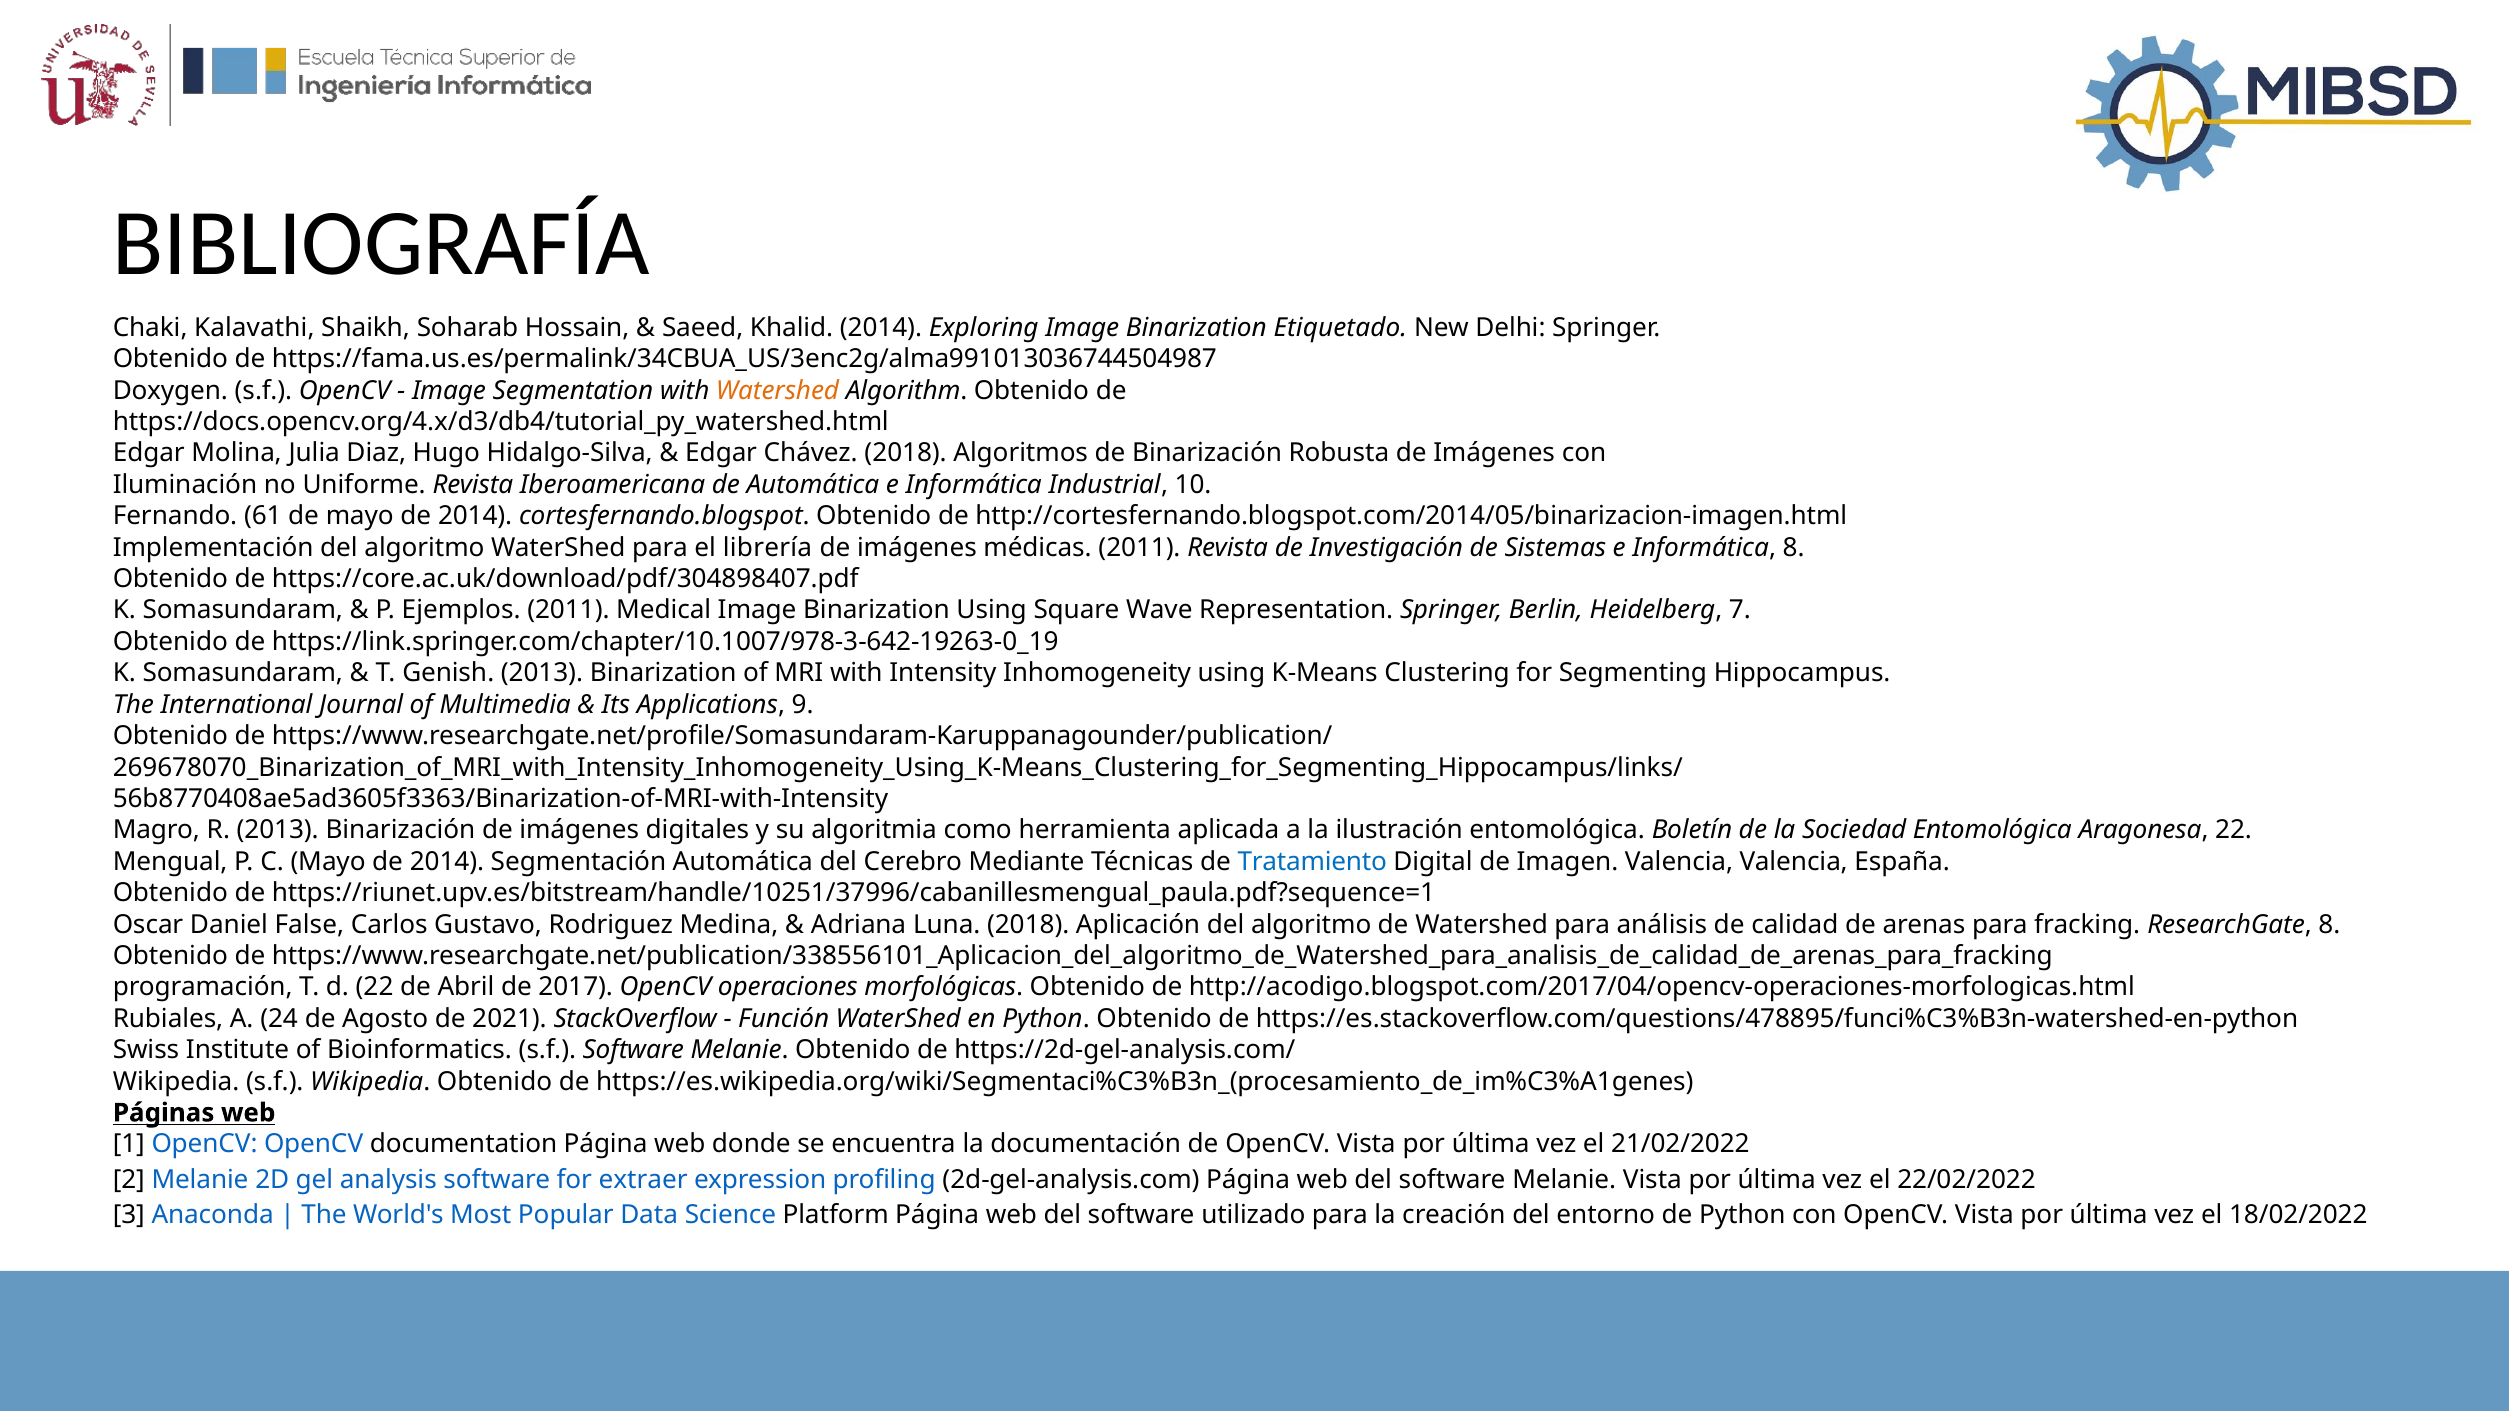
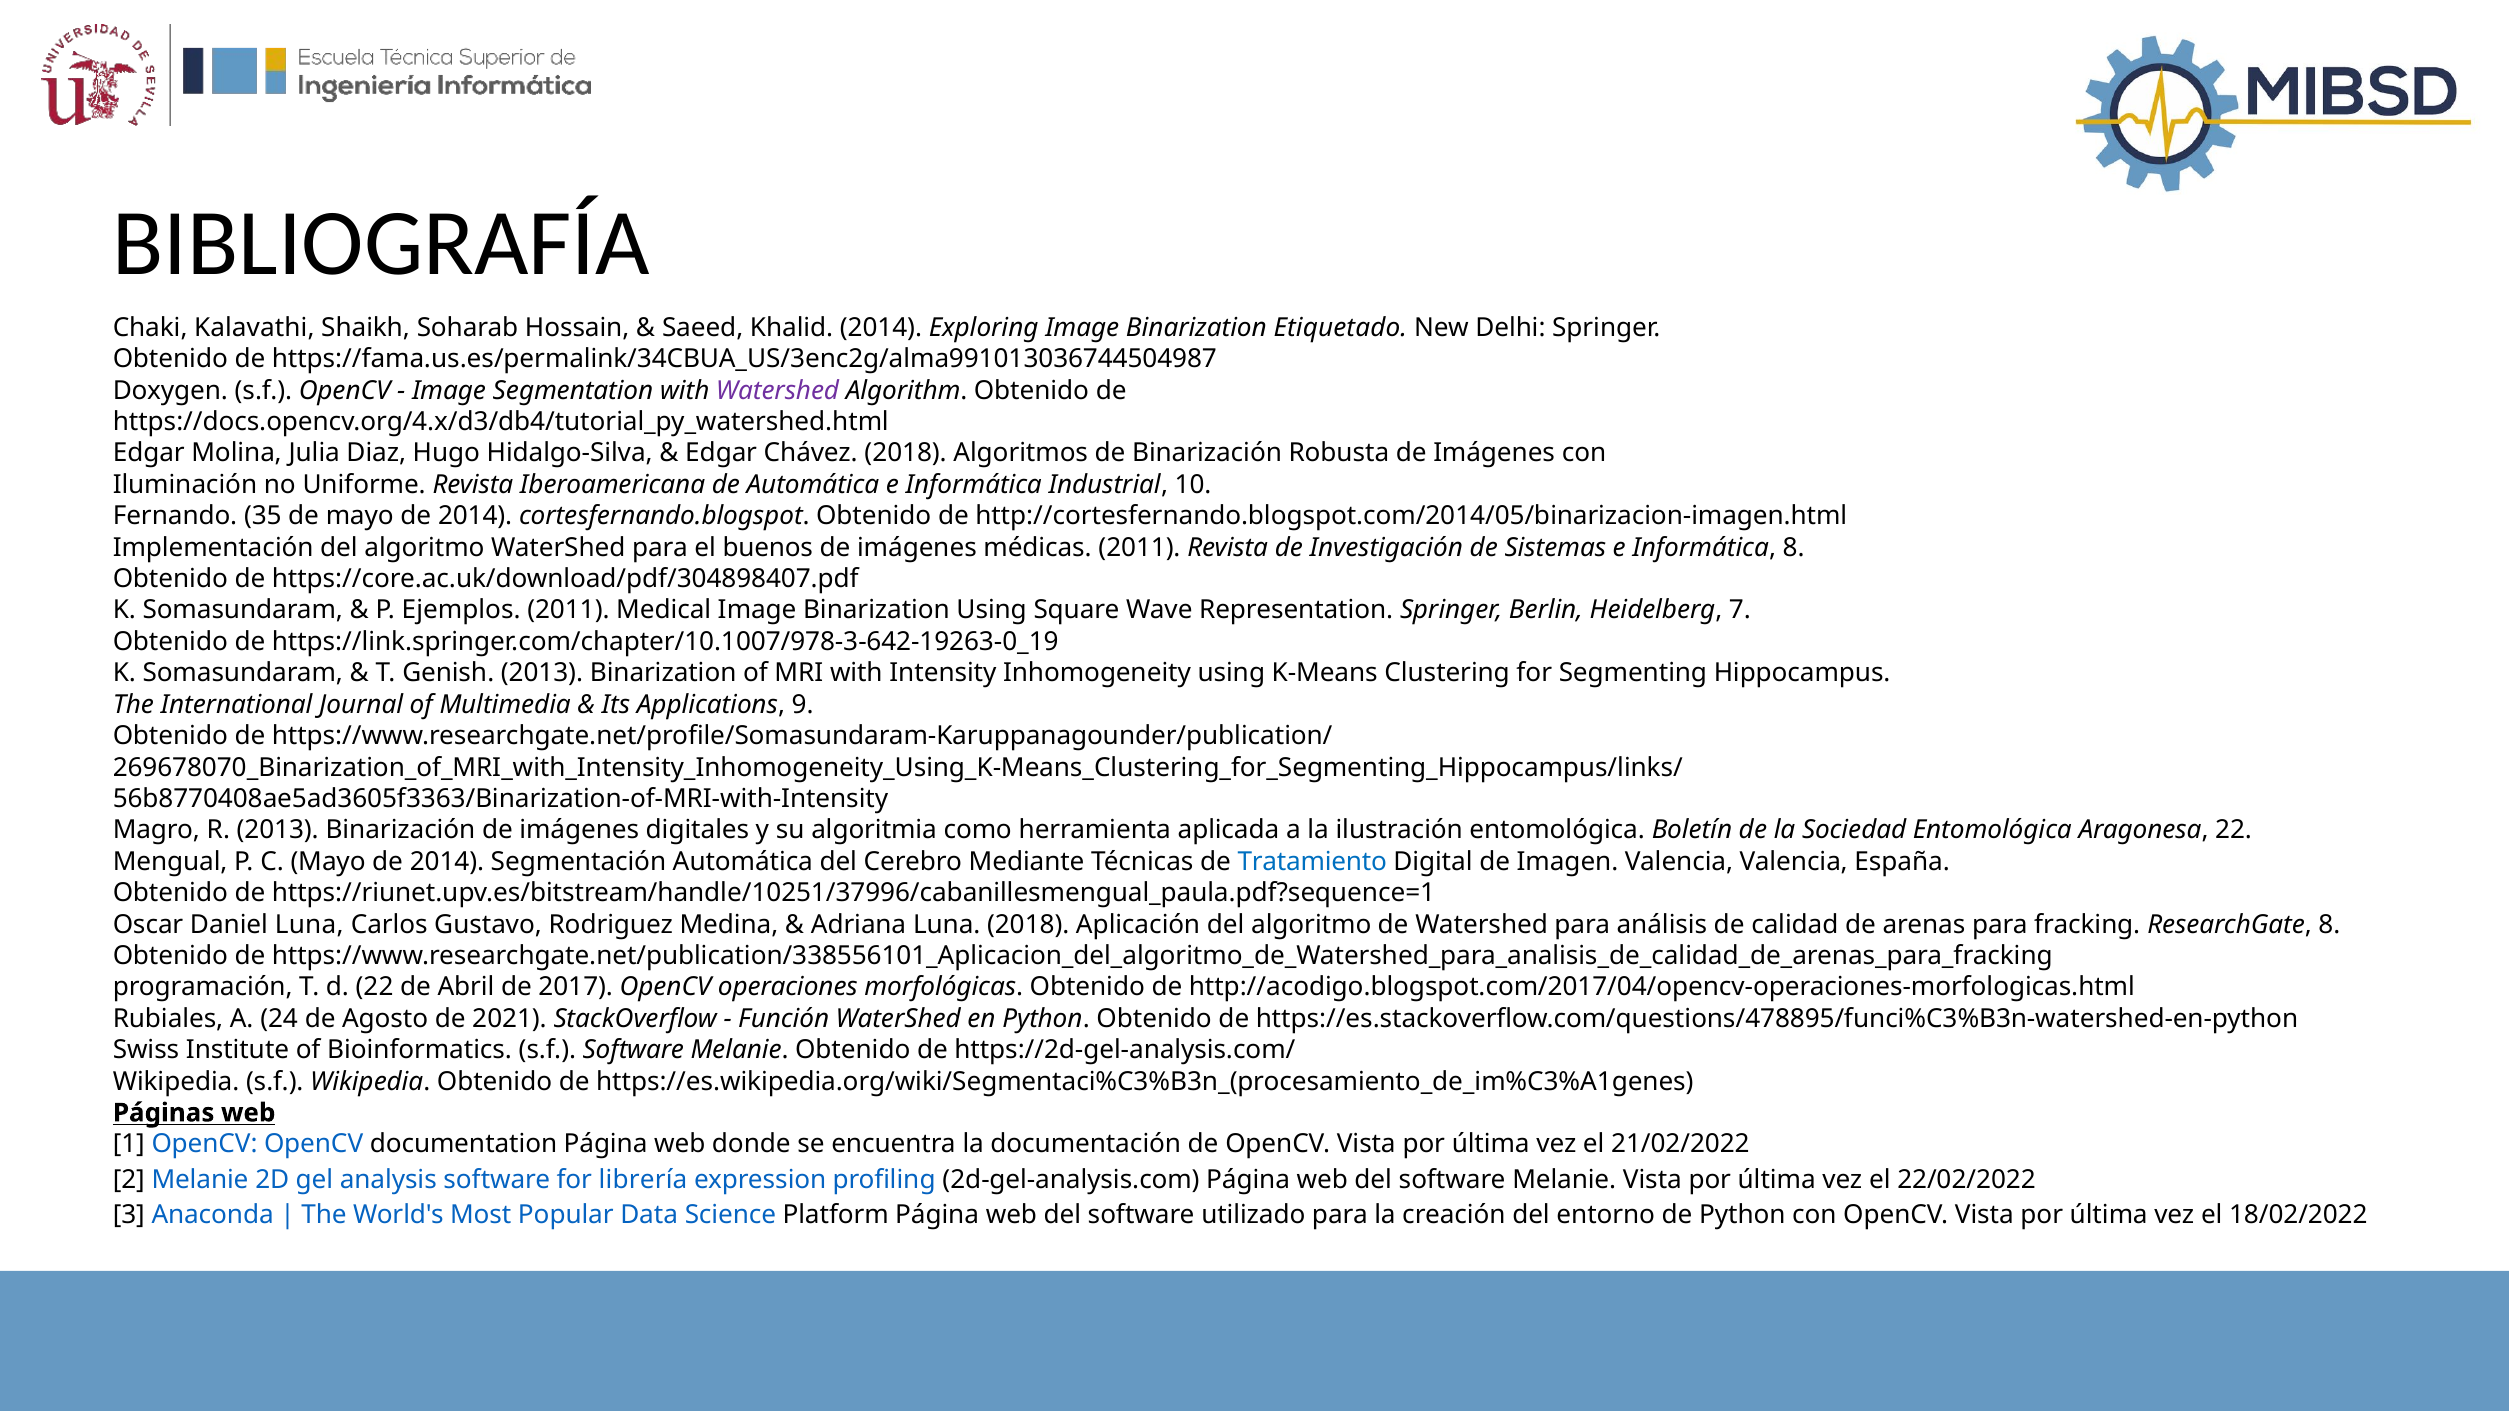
Watershed colour: orange -> purple (778, 391)
61: 61 -> 35 (263, 516)
librería: librería -> buenos (768, 548)
Daniel False: False -> Luna (309, 925)
extraer: extraer -> librería (643, 1180)
